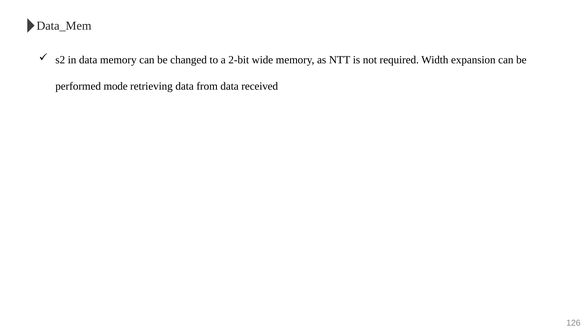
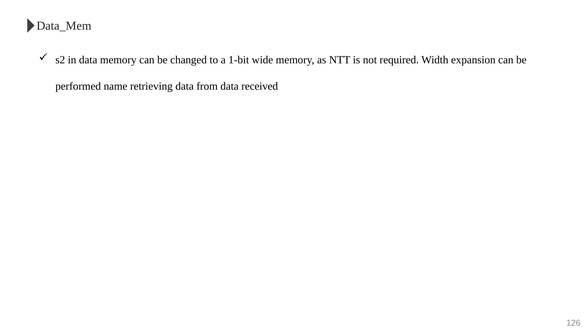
2-bit: 2-bit -> 1-bit (239, 60)
mode: mode -> name (116, 86)
